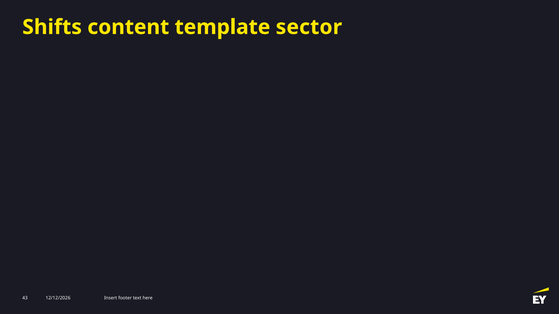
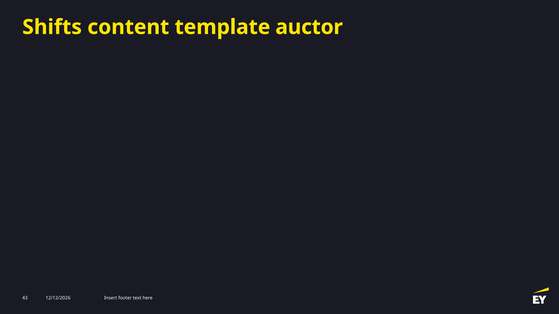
sector: sector -> auctor (309, 27)
